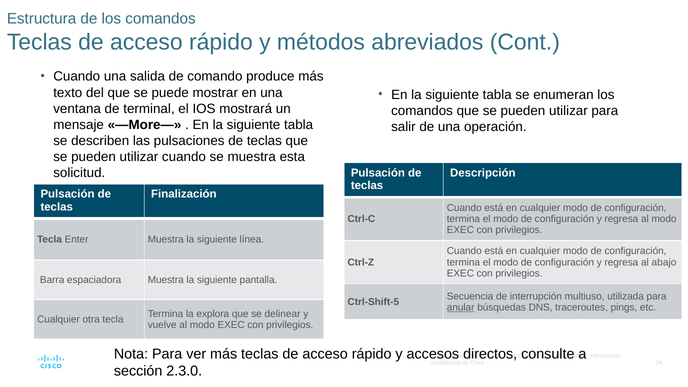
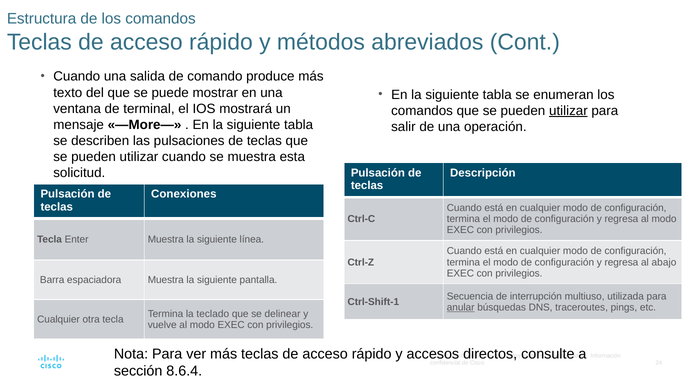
utilizar underline: none -> present (568, 111)
Finalización: Finalización -> Conexiones (184, 194)
Ctrl-Shift-5: Ctrl-Shift-5 -> Ctrl-Shift-1 (373, 302)
explora: explora -> teclado (213, 314)
2.3.0: 2.3.0 -> 8.6.4 (184, 371)
